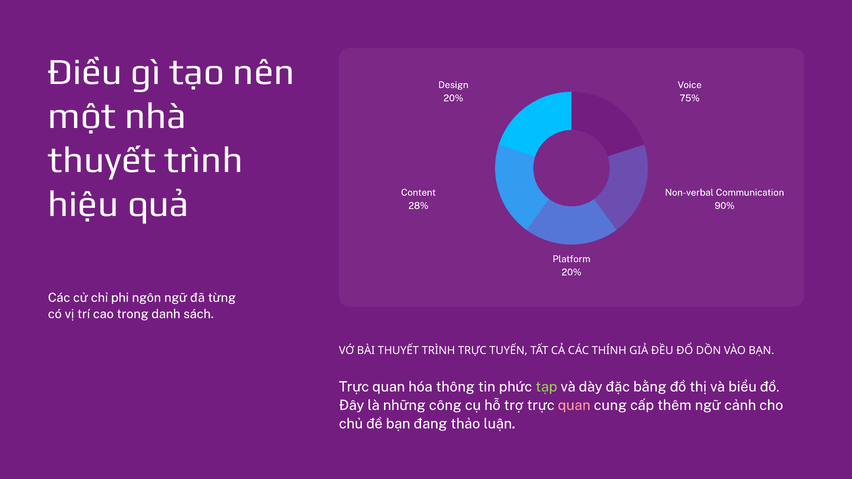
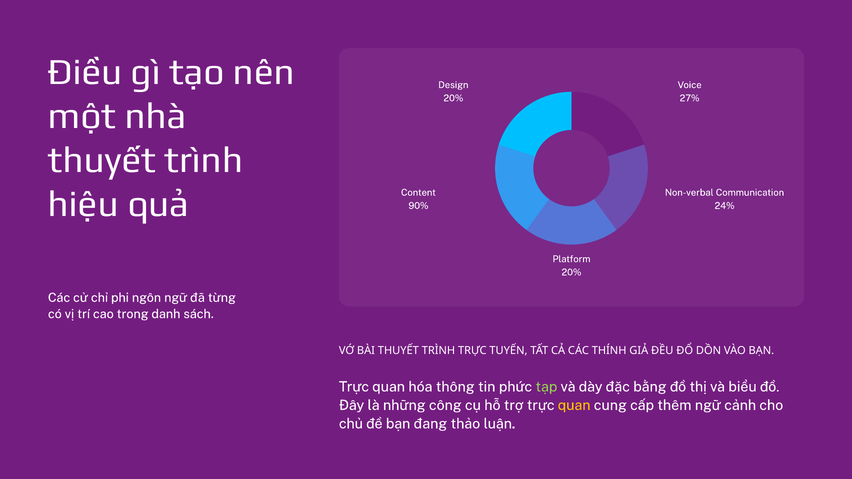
75%: 75% -> 27% (690, 98)
28%: 28% -> 90% (418, 206)
90%: 90% -> 24% (725, 206)
quan colour: pink -> yellow (574, 405)
